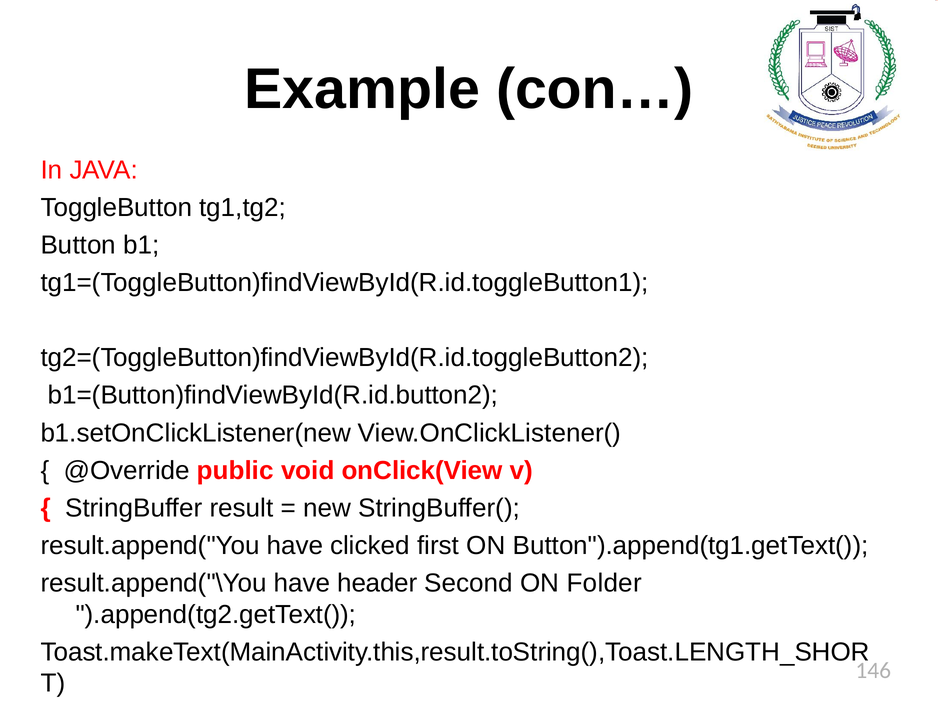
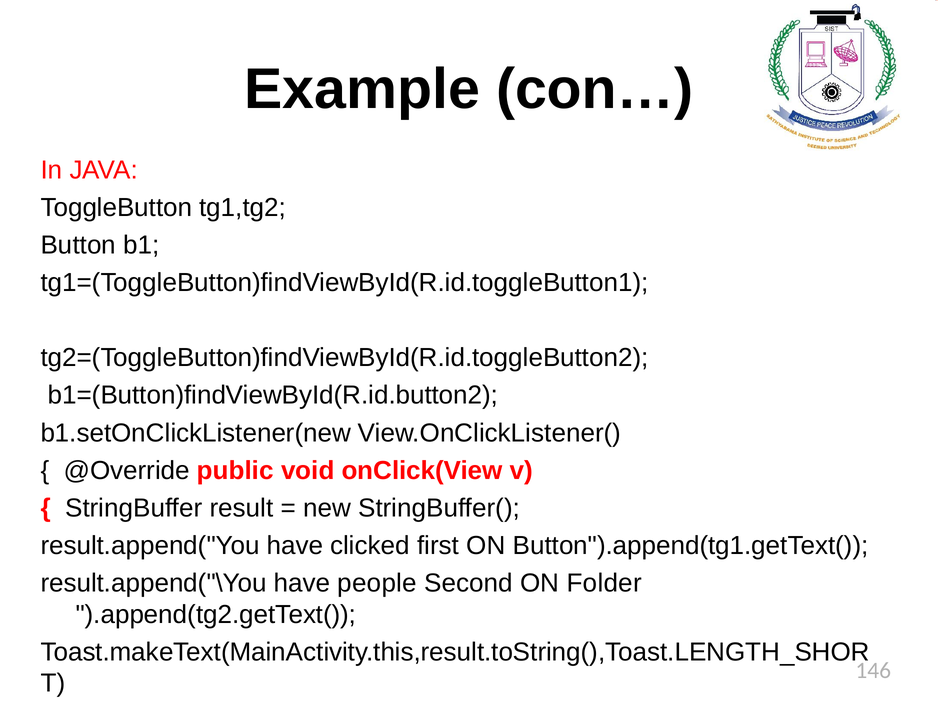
header: header -> people (377, 583)
